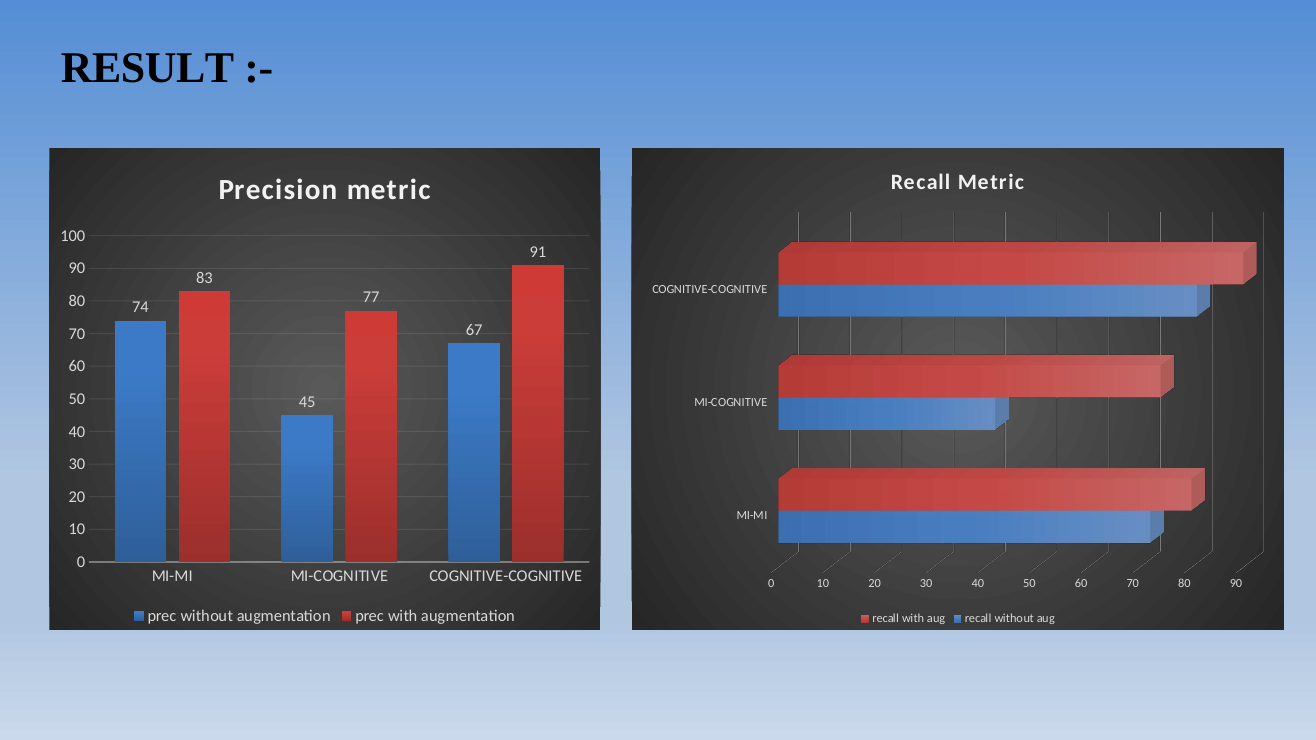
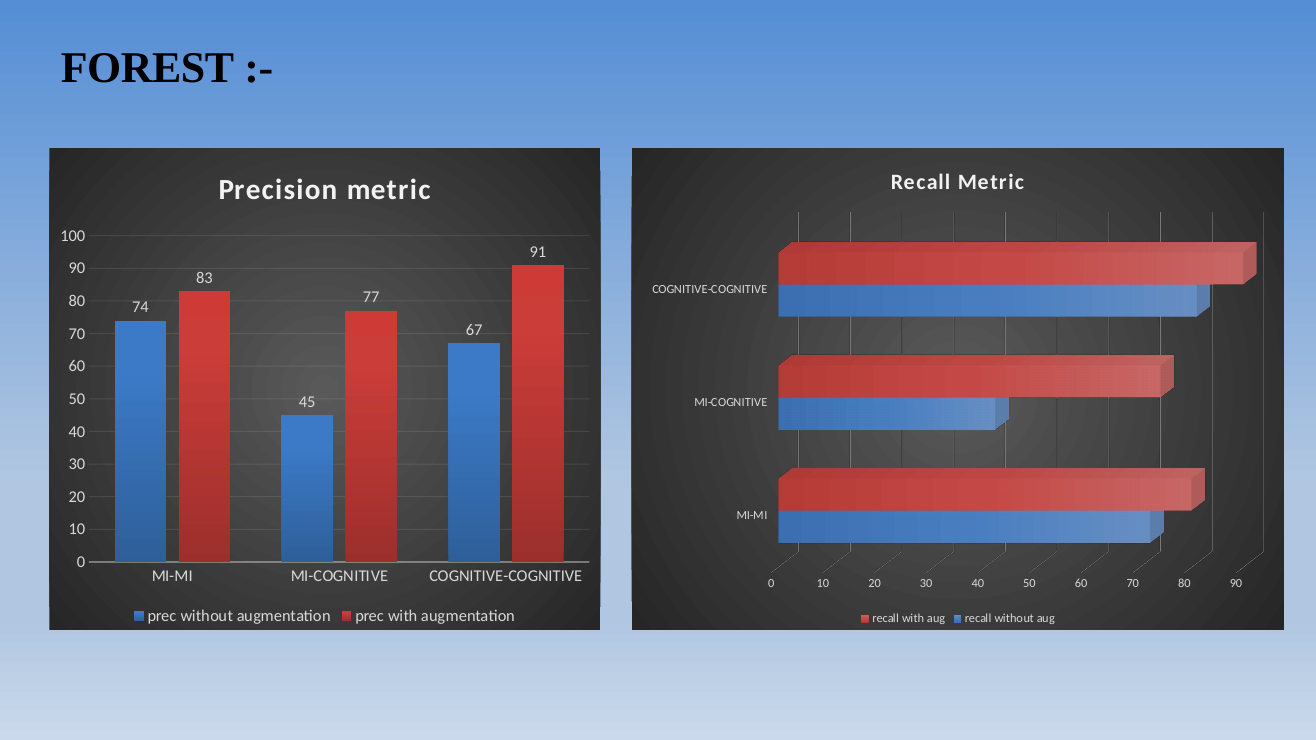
RESULT: RESULT -> FOREST (147, 68)
